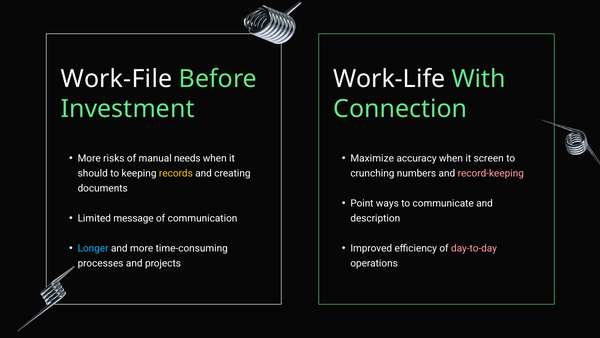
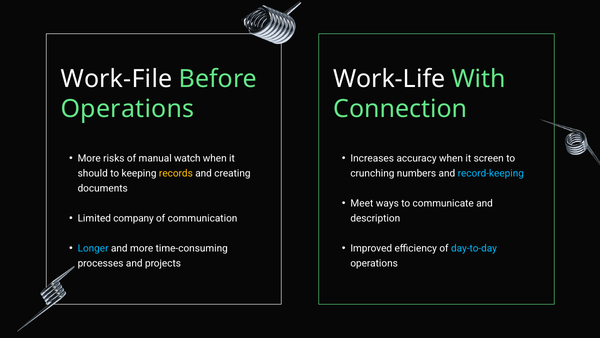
Investment: Investment -> Operations (127, 109)
needs: needs -> watch (187, 158)
Maximize: Maximize -> Increases (372, 158)
record-keeping colour: pink -> light blue (491, 173)
Point: Point -> Meet (362, 203)
message: message -> company (134, 218)
day-to-day colour: pink -> light blue (474, 248)
